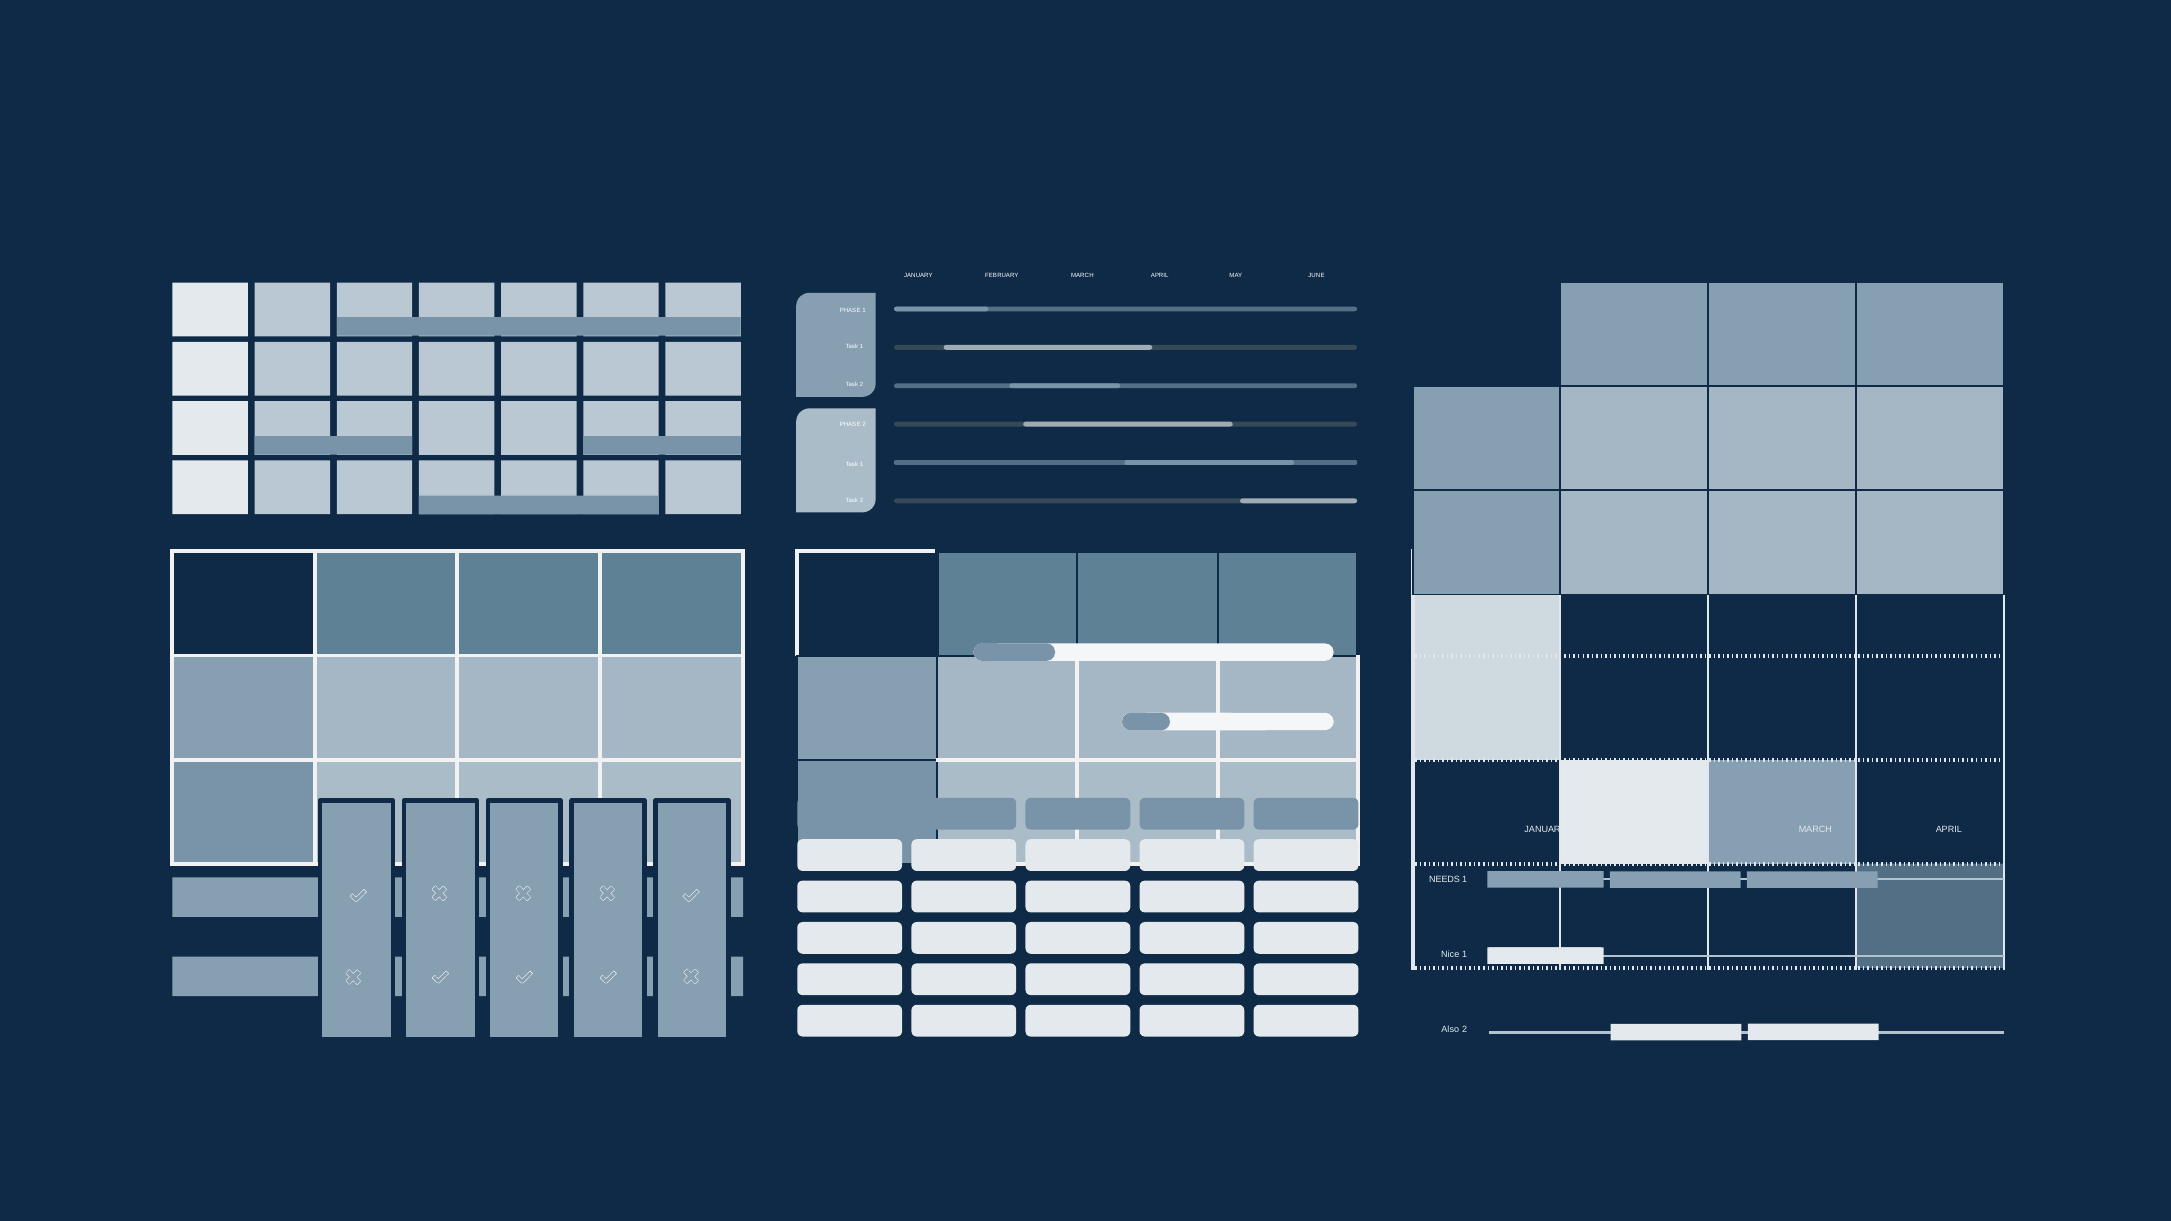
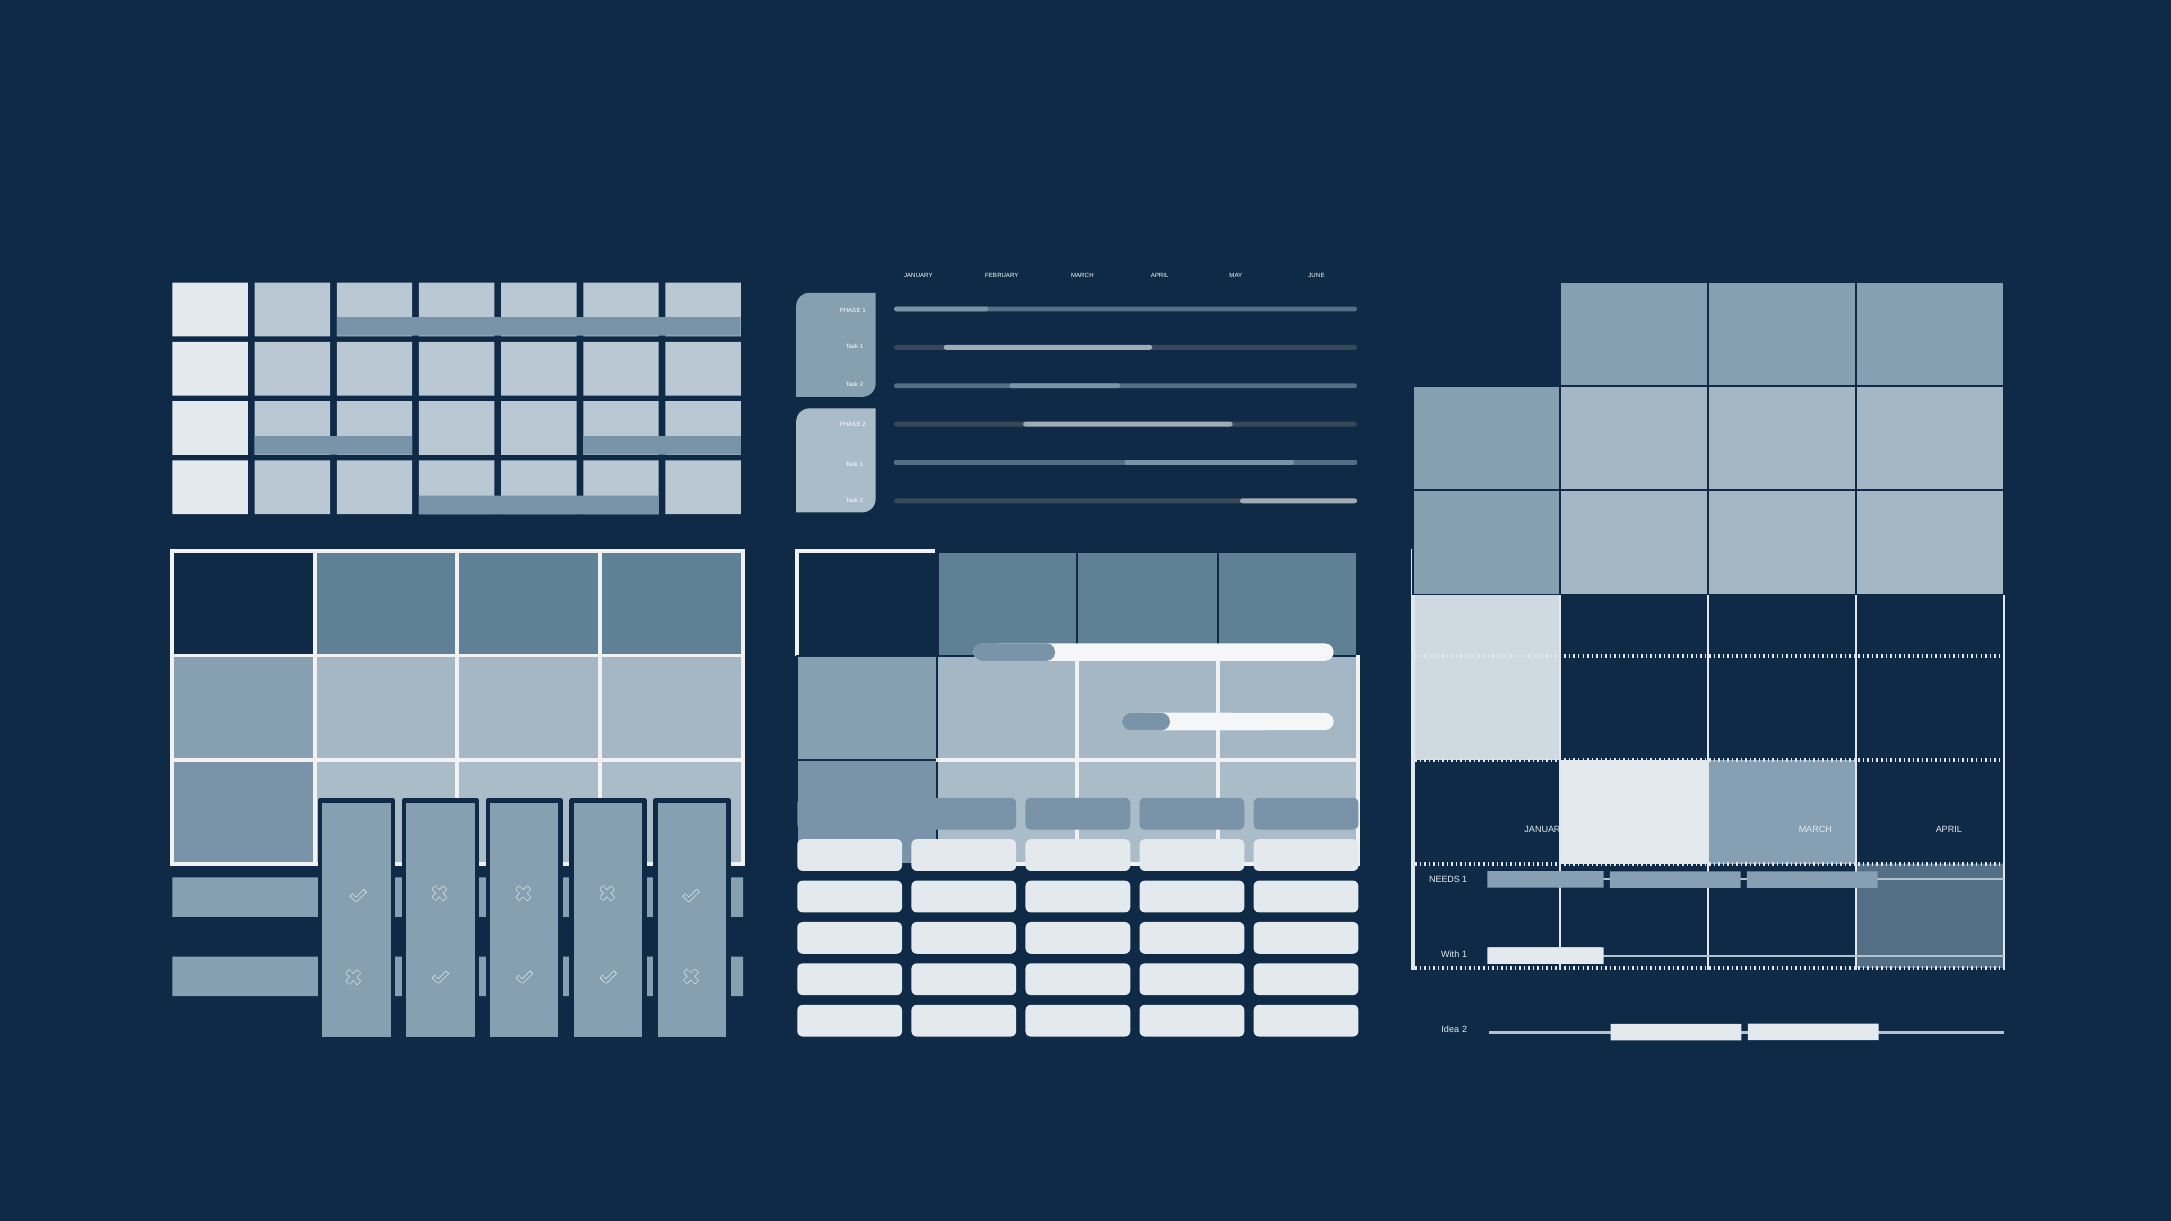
Nice: Nice -> With (1450, 955)
Also: Also -> Idea (1450, 1030)
